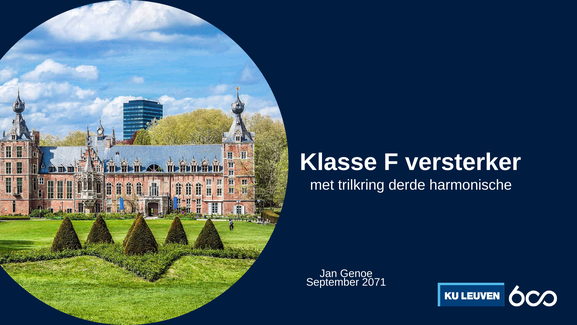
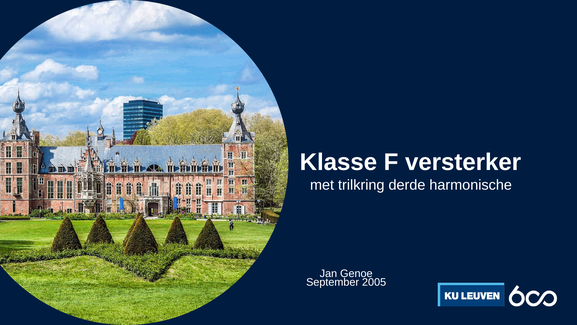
2071: 2071 -> 2005 (374, 282)
